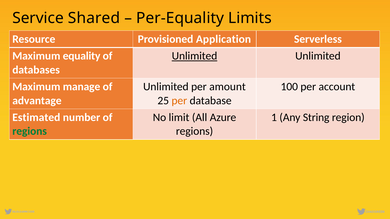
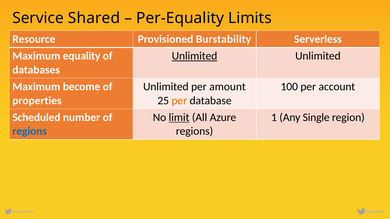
Application: Application -> Burstability (223, 39)
manage: manage -> become (82, 87)
advantage: advantage -> properties (37, 101)
Estimated: Estimated -> Scheduled (36, 118)
limit underline: none -> present (179, 118)
String: String -> Single (316, 118)
regions colour: green -> blue (30, 131)
